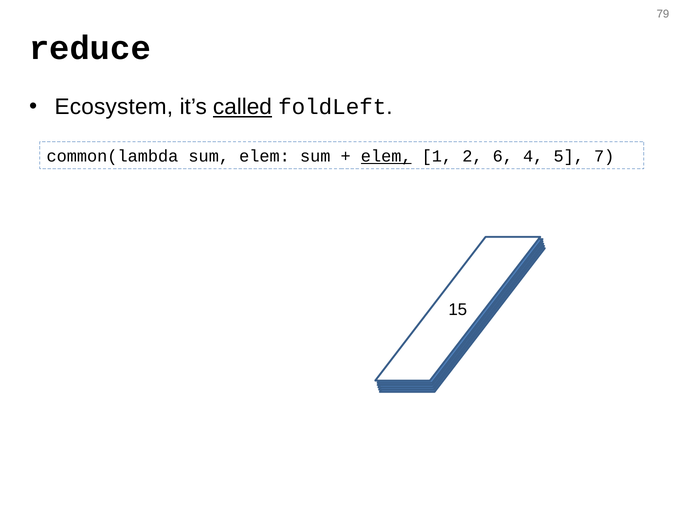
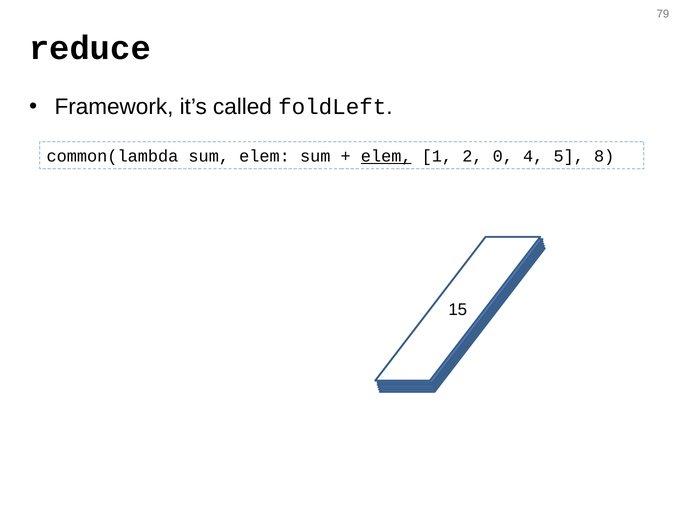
Ecosystem: Ecosystem -> Framework (114, 107)
called underline: present -> none (242, 107)
6: 6 -> 0 (503, 156)
7: 7 -> 8 (604, 156)
